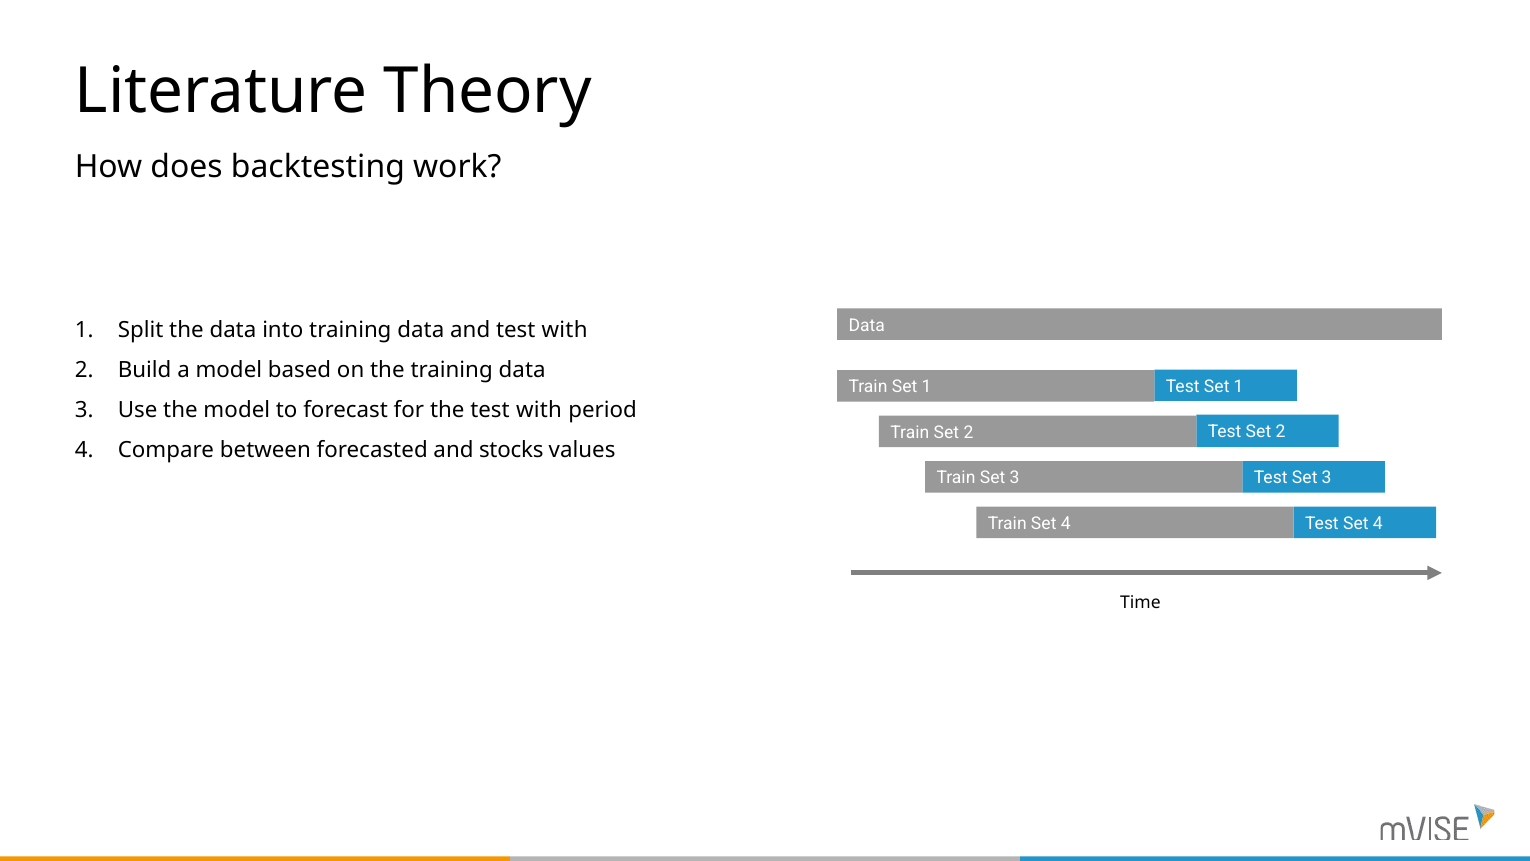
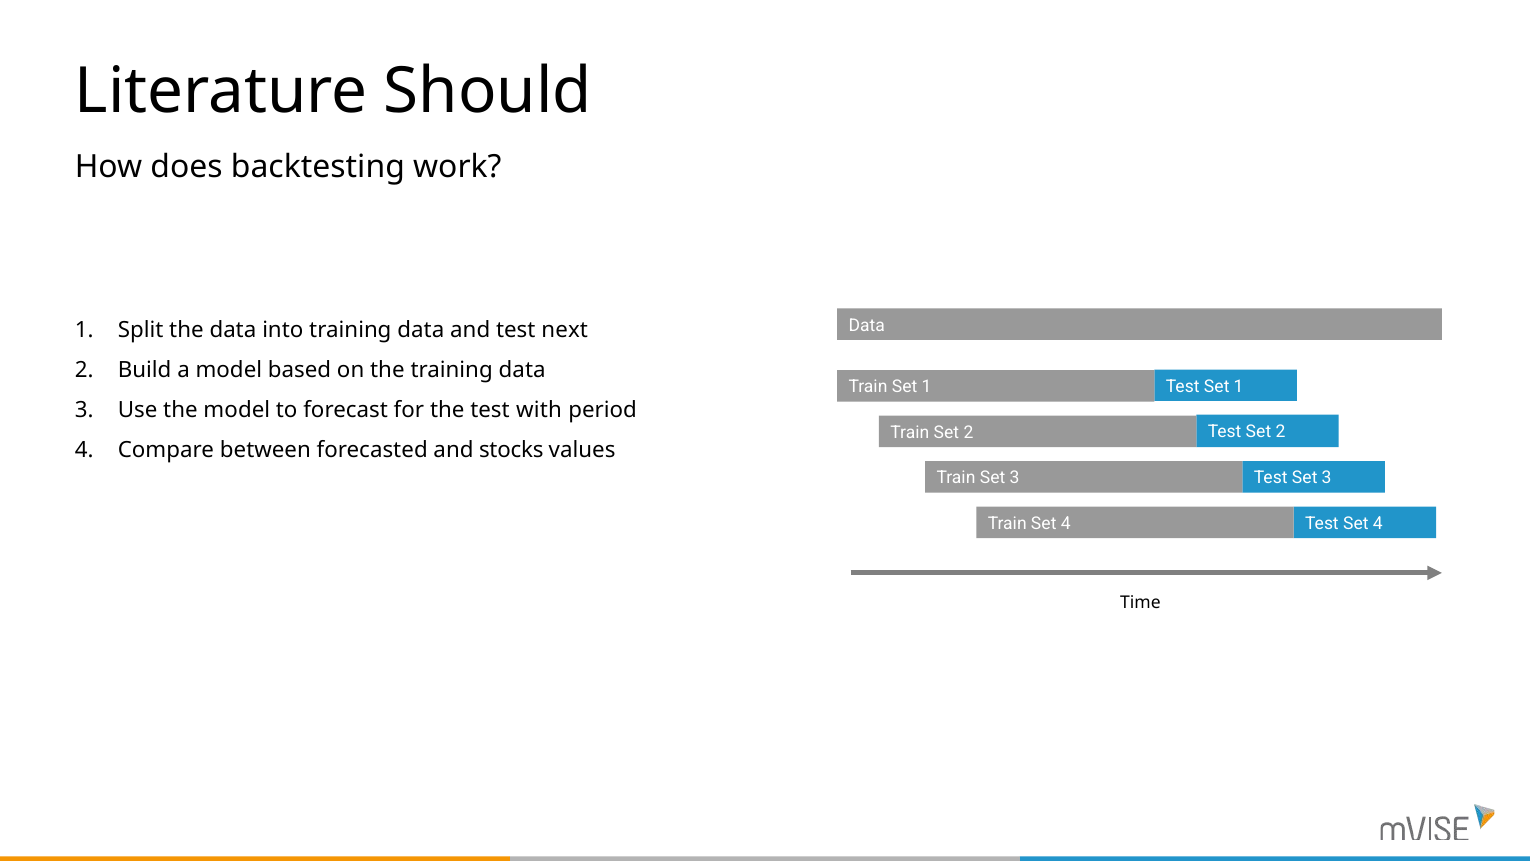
Theory: Theory -> Should (488, 91)
and test with: with -> next (565, 330)
